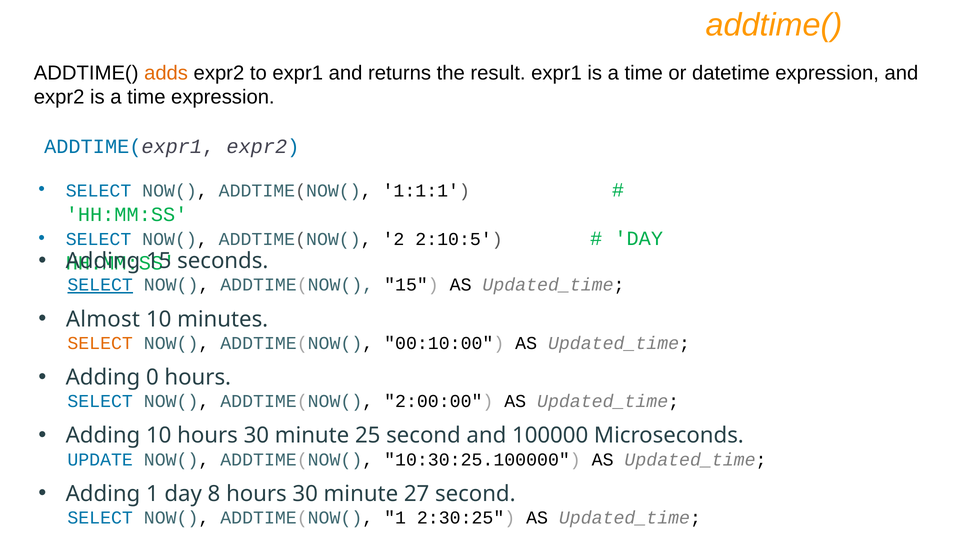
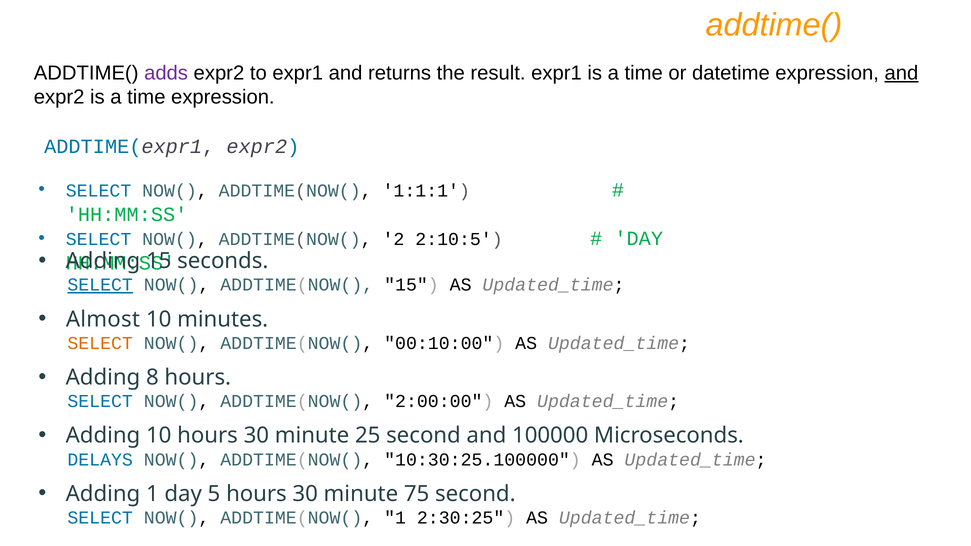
adds colour: orange -> purple (166, 73)
and underline: none -> present (901, 73)
0: 0 -> 8 (152, 378)
UPDATE: UPDATE -> DELAYS (100, 460)
8: 8 -> 5 (214, 494)
27: 27 -> 75 (417, 494)
